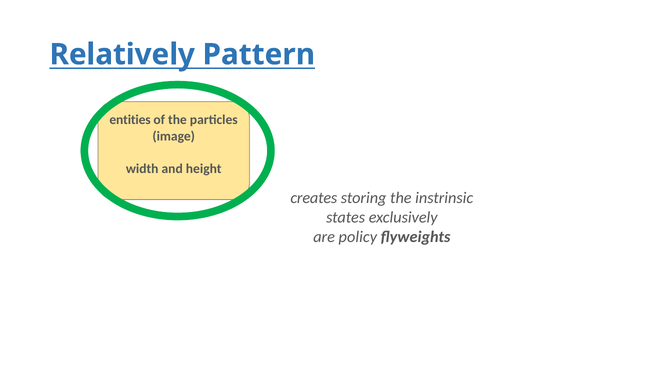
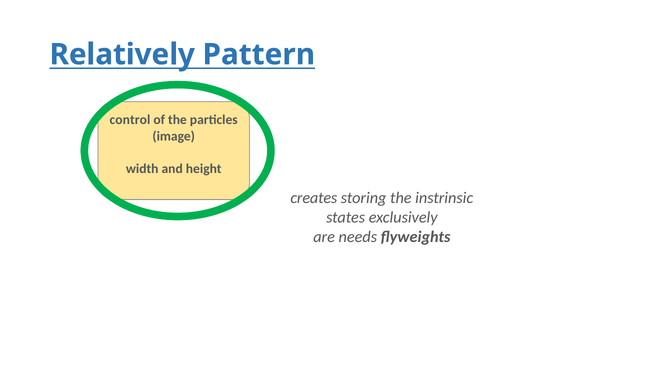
entities: entities -> control (130, 120)
policy: policy -> needs (358, 237)
